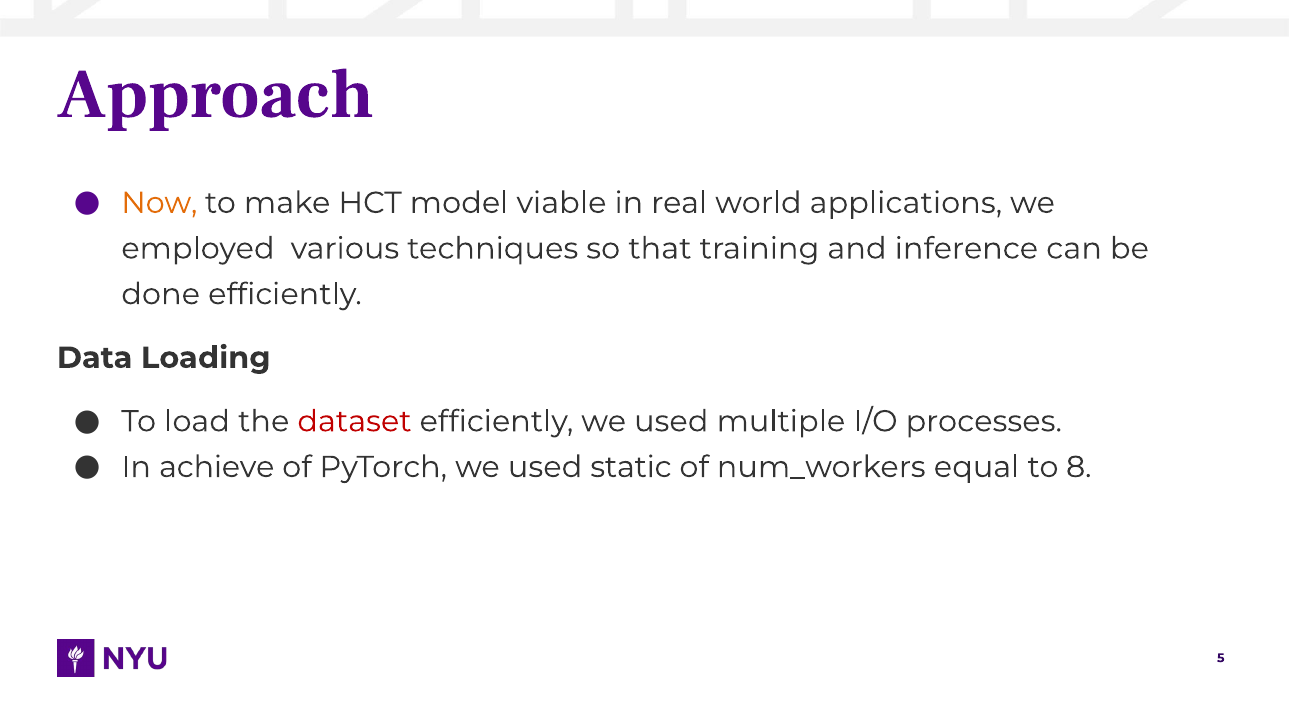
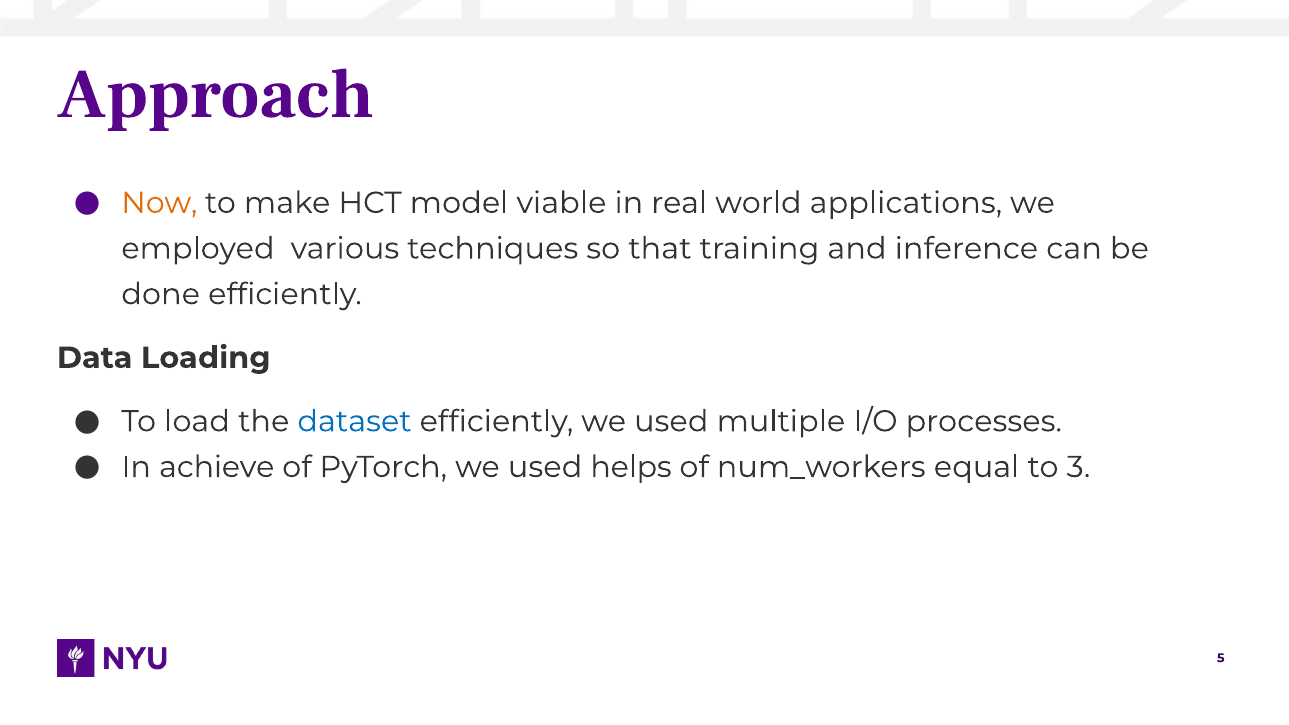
dataset colour: red -> blue (354, 421)
static: static -> helps (631, 467)
8: 8 -> 3 (1078, 467)
